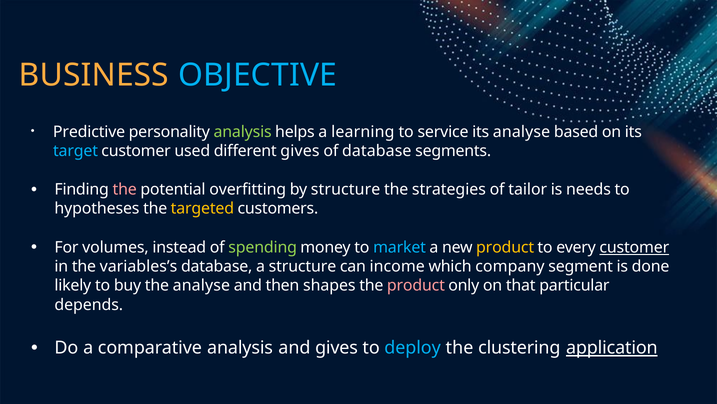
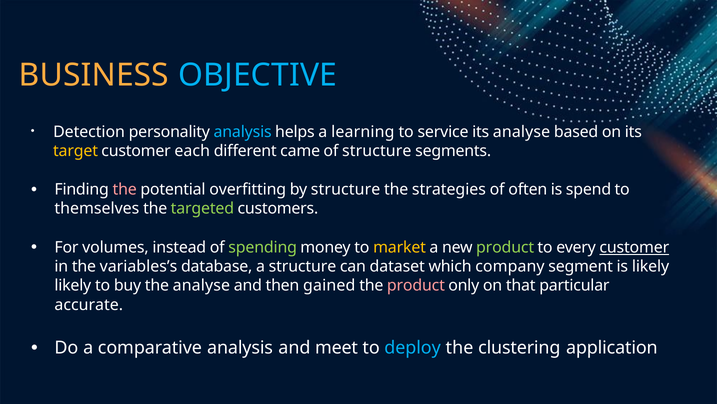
Predictive: Predictive -> Detection (89, 132)
analysis colour: light green -> light blue (243, 132)
target colour: light blue -> yellow (76, 151)
used: used -> each (192, 151)
different gives: gives -> came (300, 151)
of database: database -> structure (377, 151)
tailor: tailor -> often (528, 190)
needs: needs -> spend (588, 190)
hypotheses: hypotheses -> themselves (97, 209)
targeted colour: yellow -> light green (202, 209)
market colour: light blue -> yellow (400, 247)
product colour: yellow -> light green (505, 247)
income: income -> dataset (397, 266)
is done: done -> likely (651, 266)
shapes: shapes -> gained (329, 286)
depends: depends -> accurate (89, 305)
and gives: gives -> meet (337, 348)
application underline: present -> none (612, 348)
